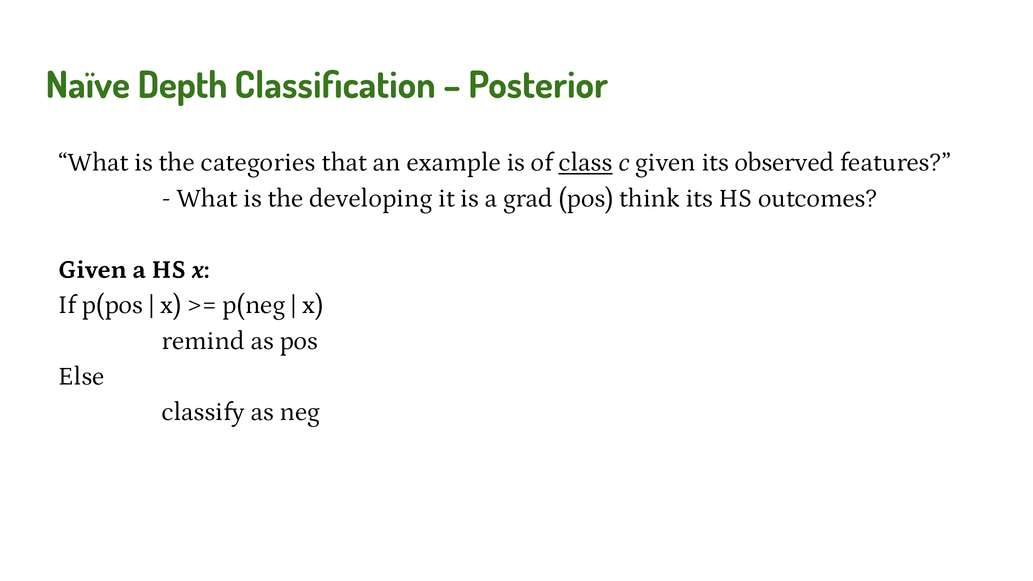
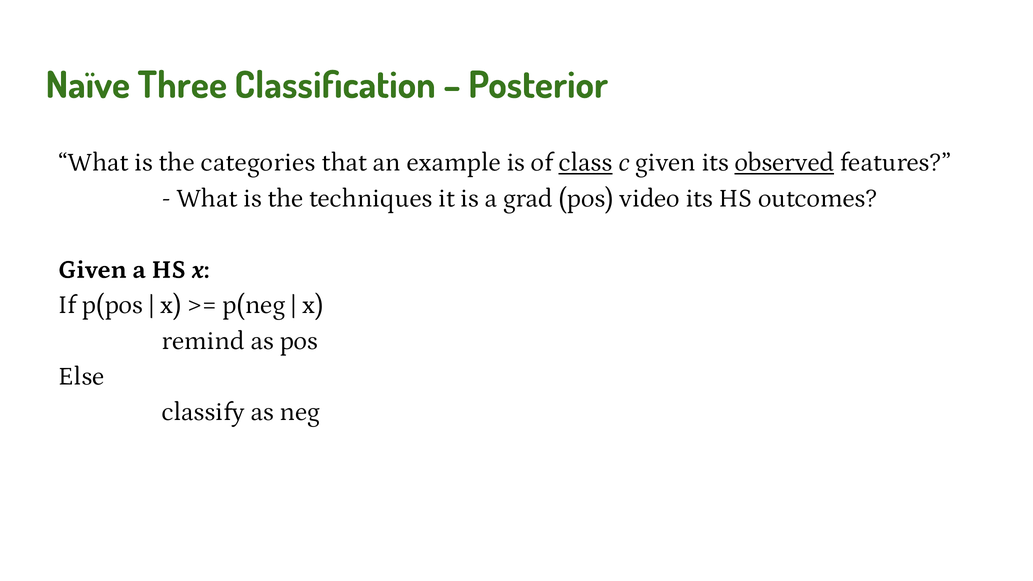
Depth: Depth -> Three (182, 86)
observed underline: none -> present (784, 162)
developing: developing -> techniques (371, 198)
think: think -> video (650, 198)
